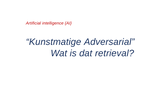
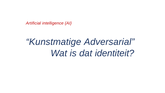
retrieval: retrieval -> identiteit (115, 53)
